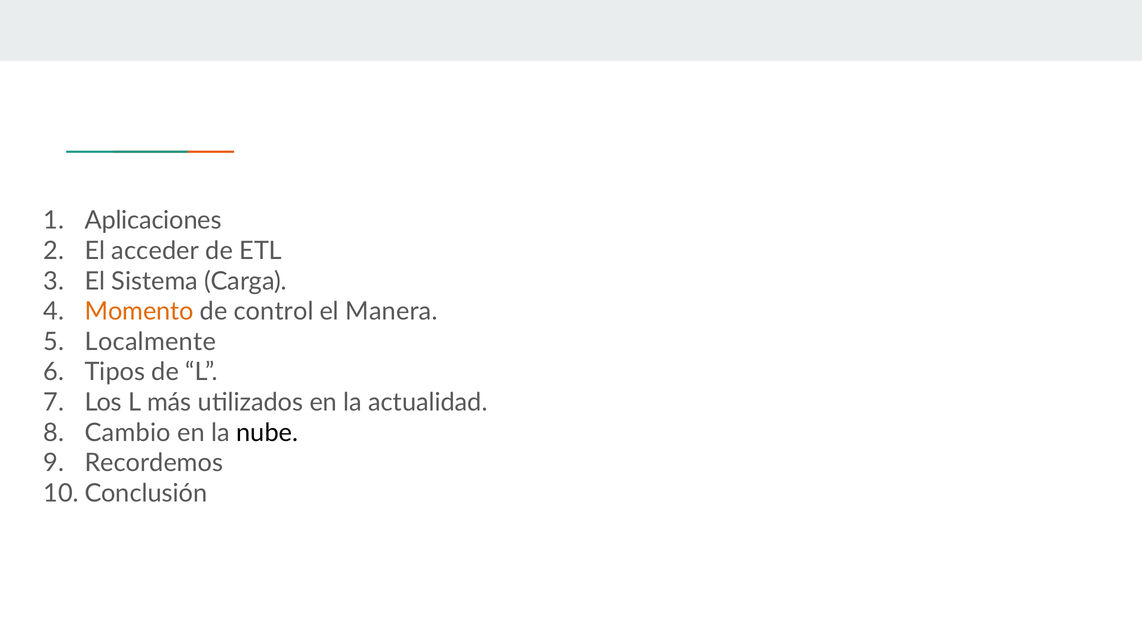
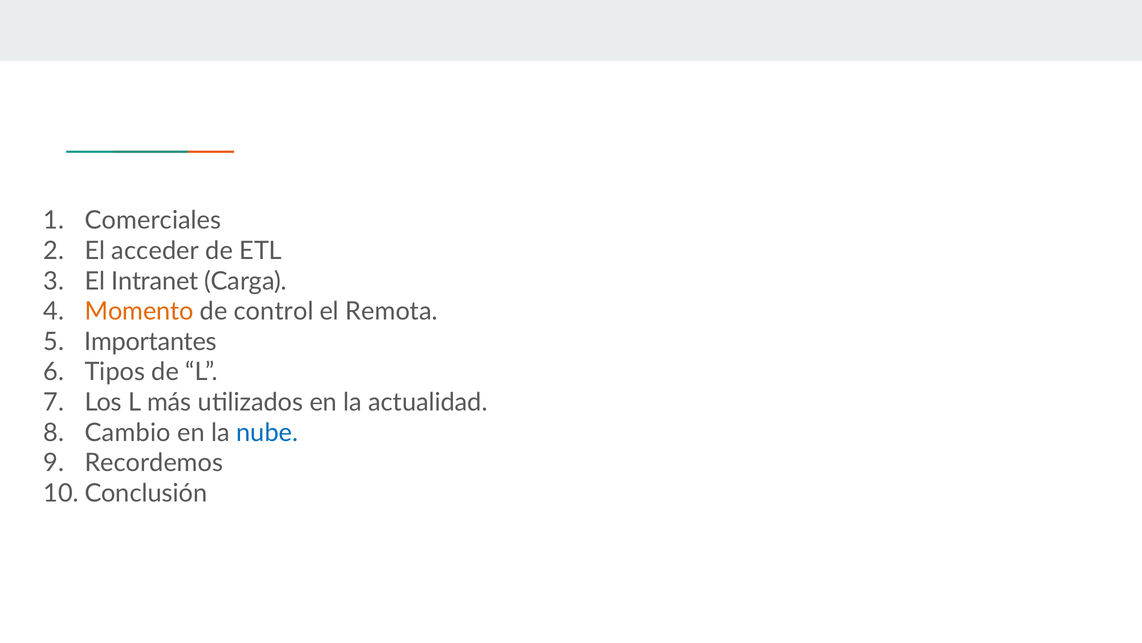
Aplicaciones: Aplicaciones -> Comerciales (153, 220)
Sistema: Sistema -> Intranet (155, 281)
Manera: Manera -> Remota (392, 311)
Localmente: Localmente -> Importantes (151, 341)
nube colour: black -> blue (267, 432)
